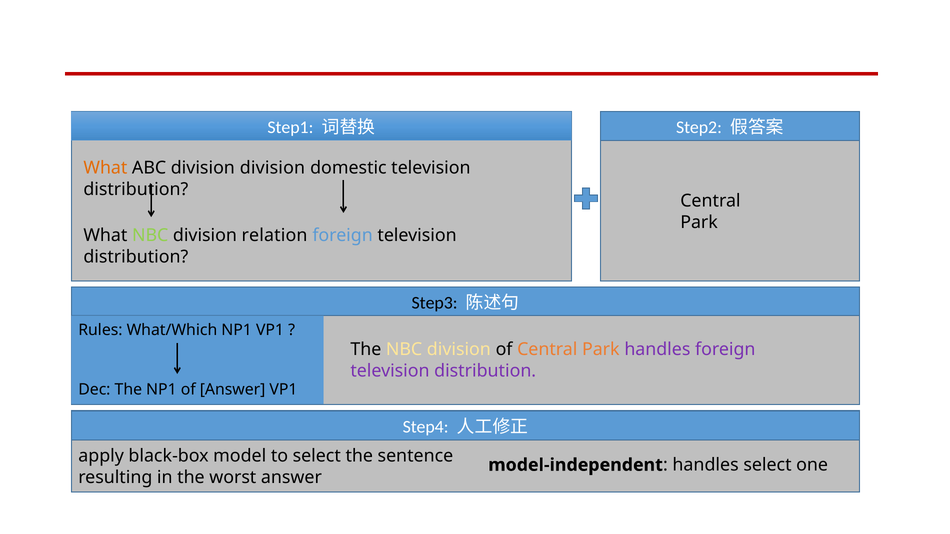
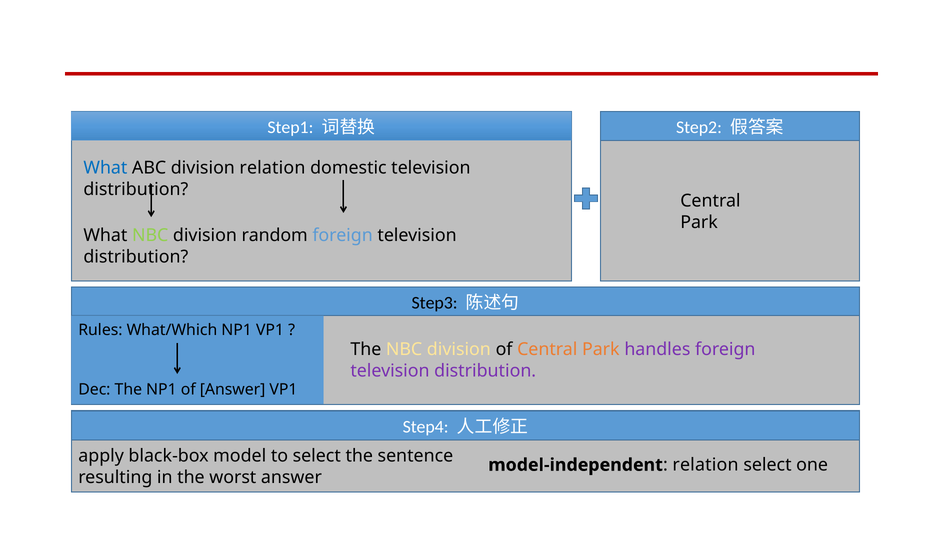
What colour: orange -> blue (105, 168)
division division: division -> relation (272, 168)
relation: relation -> random (275, 235)
handles: handles -> relation (705, 465)
